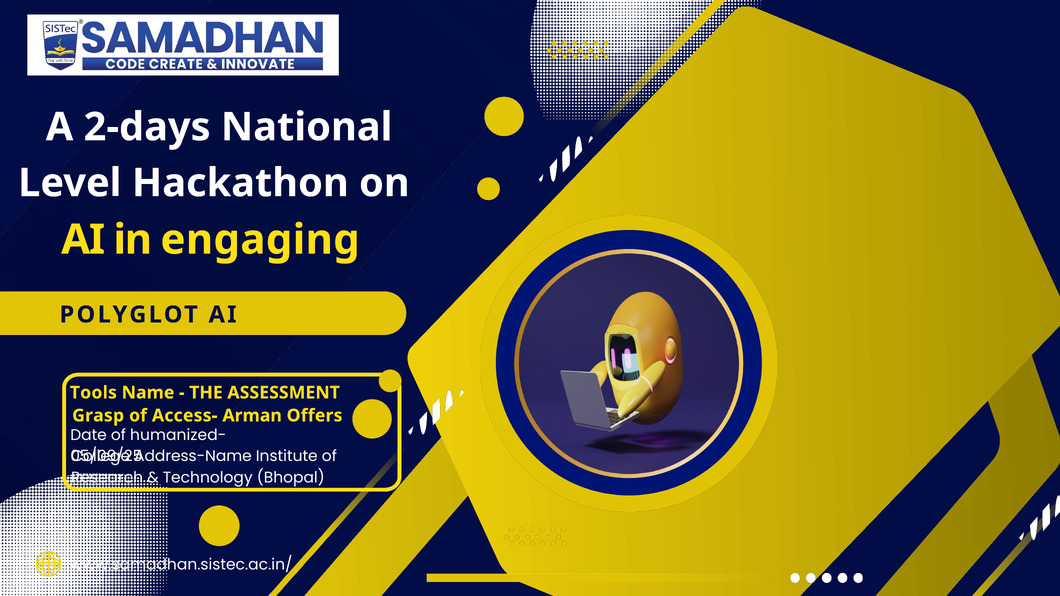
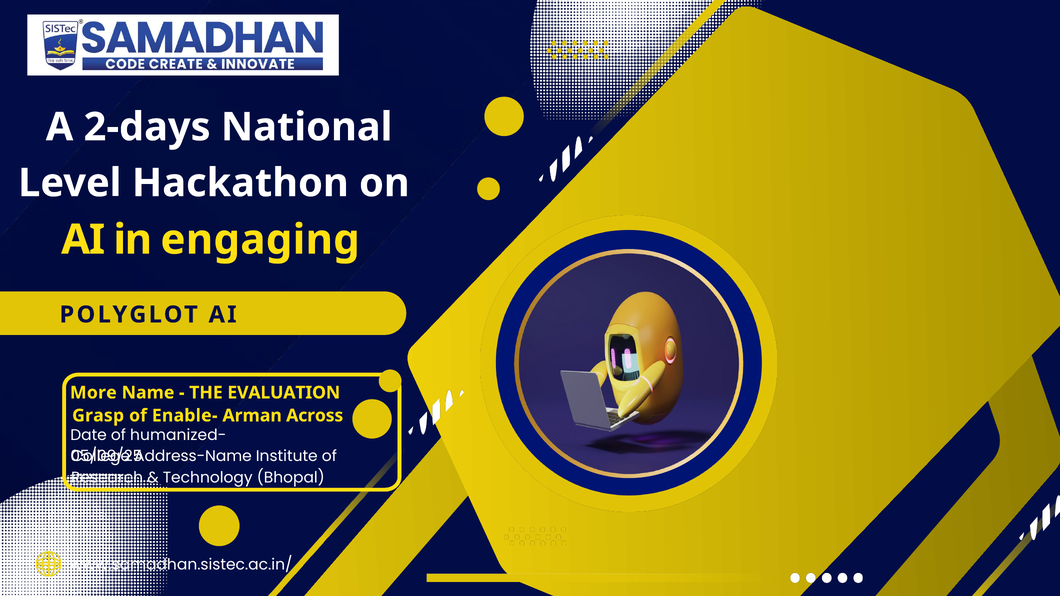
Tools: Tools -> More (93, 393)
ASSESSMENT: ASSESSMENT -> EVALUATION (284, 393)
Access-: Access- -> Enable- (185, 416)
Offers: Offers -> Across (315, 416)
